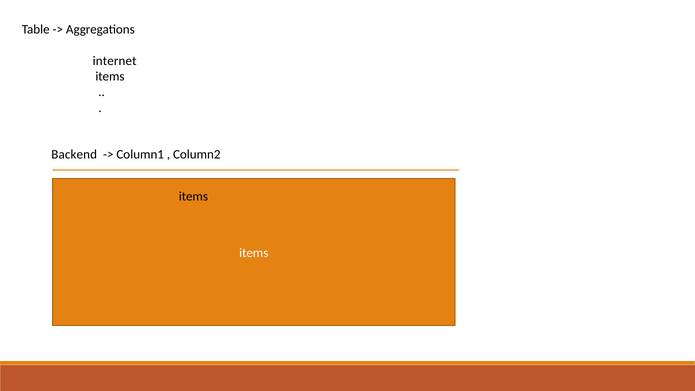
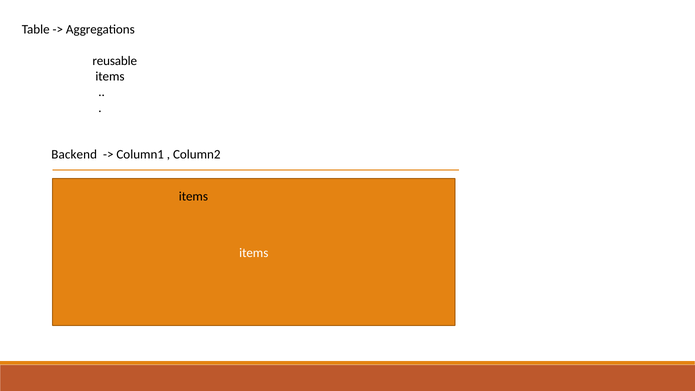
internet: internet -> reusable (115, 61)
